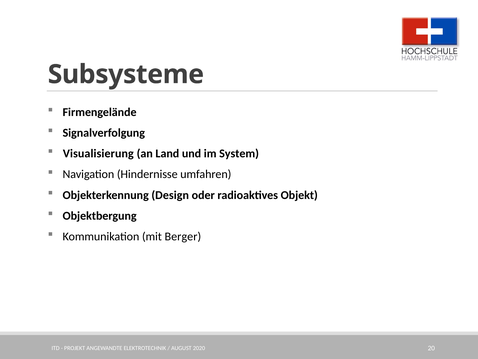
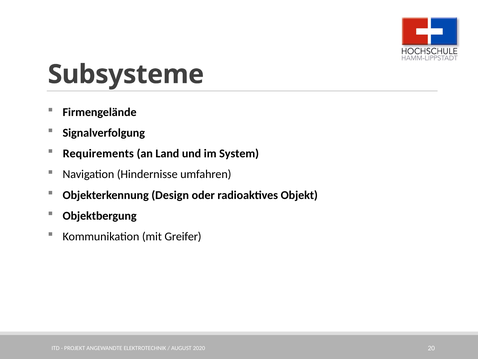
Visualisierung: Visualisierung -> Requirements (98, 153)
Berger: Berger -> Greifer (183, 236)
